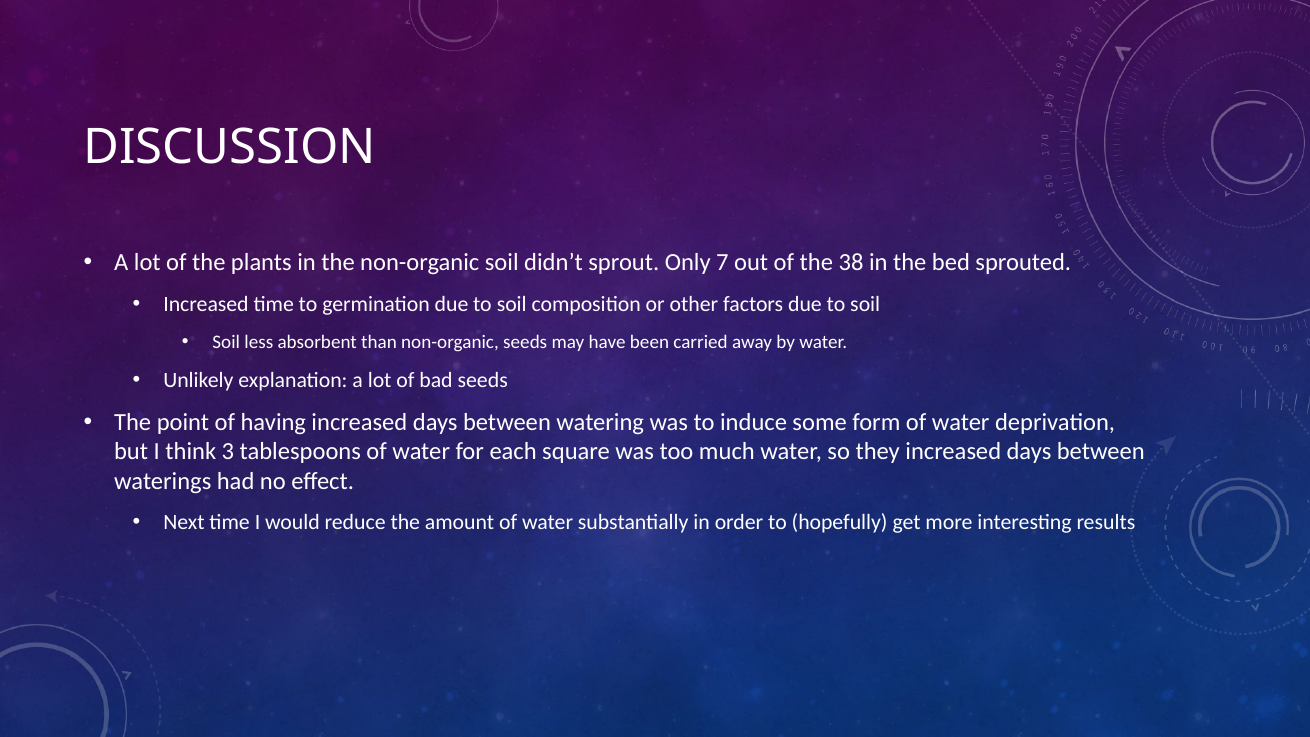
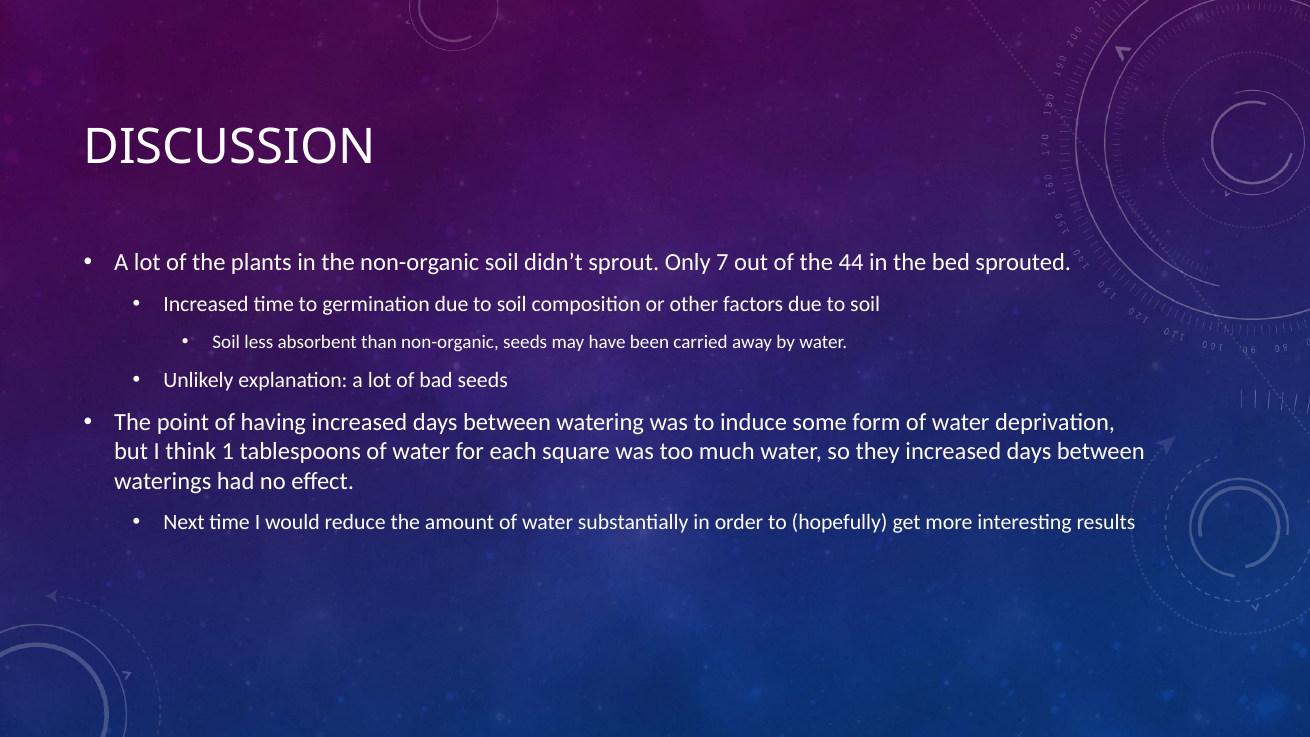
38: 38 -> 44 (851, 263)
3: 3 -> 1 (228, 452)
